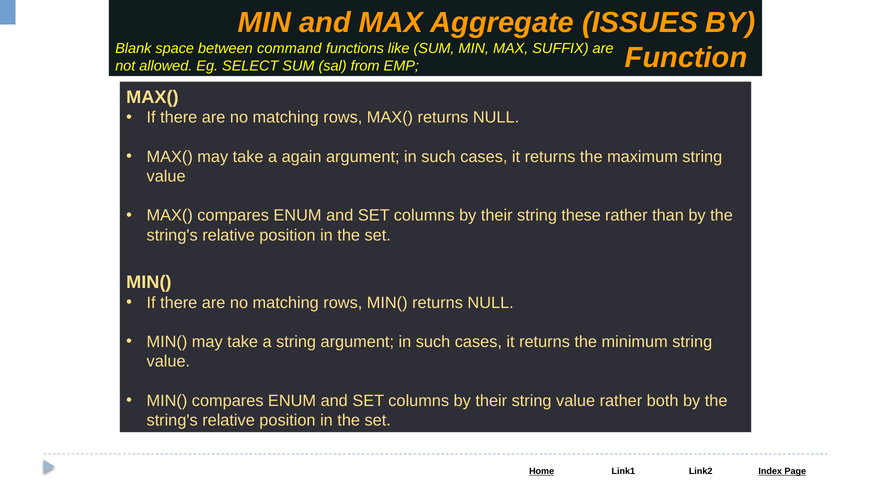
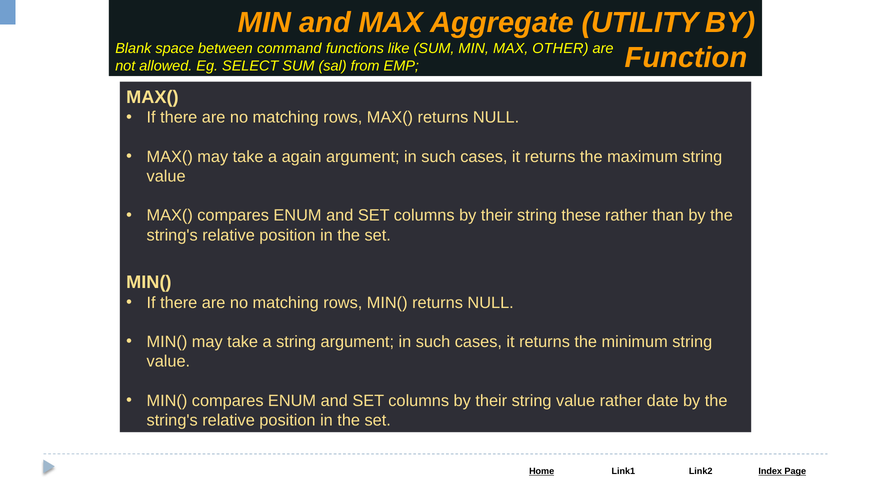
ISSUES: ISSUES -> UTILITY (640, 23)
SUFFIX: SUFFIX -> OTHER (560, 49)
both: both -> date (663, 401)
